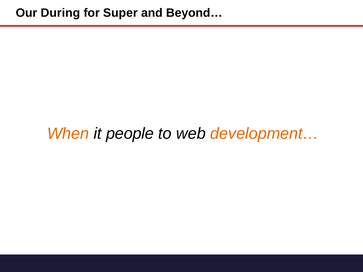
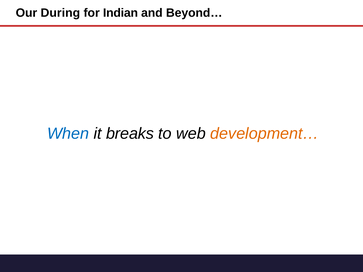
Super: Super -> Indian (120, 13)
When colour: orange -> blue (68, 134)
people: people -> breaks (130, 134)
